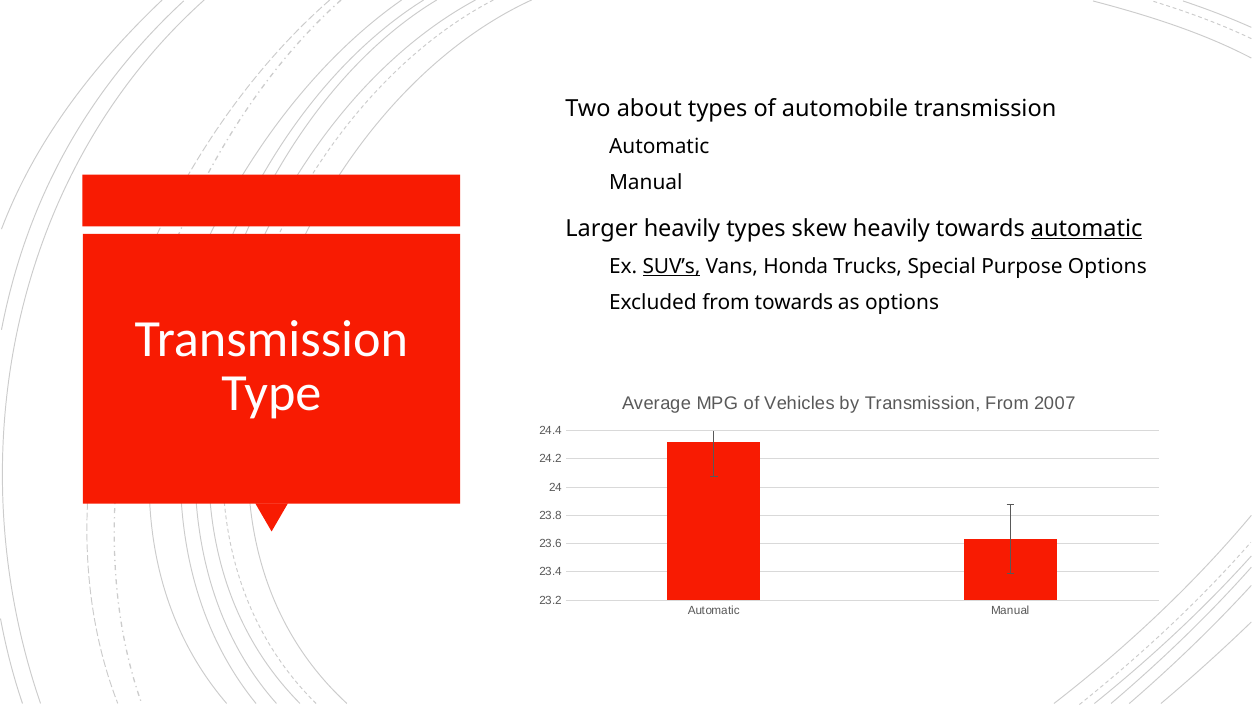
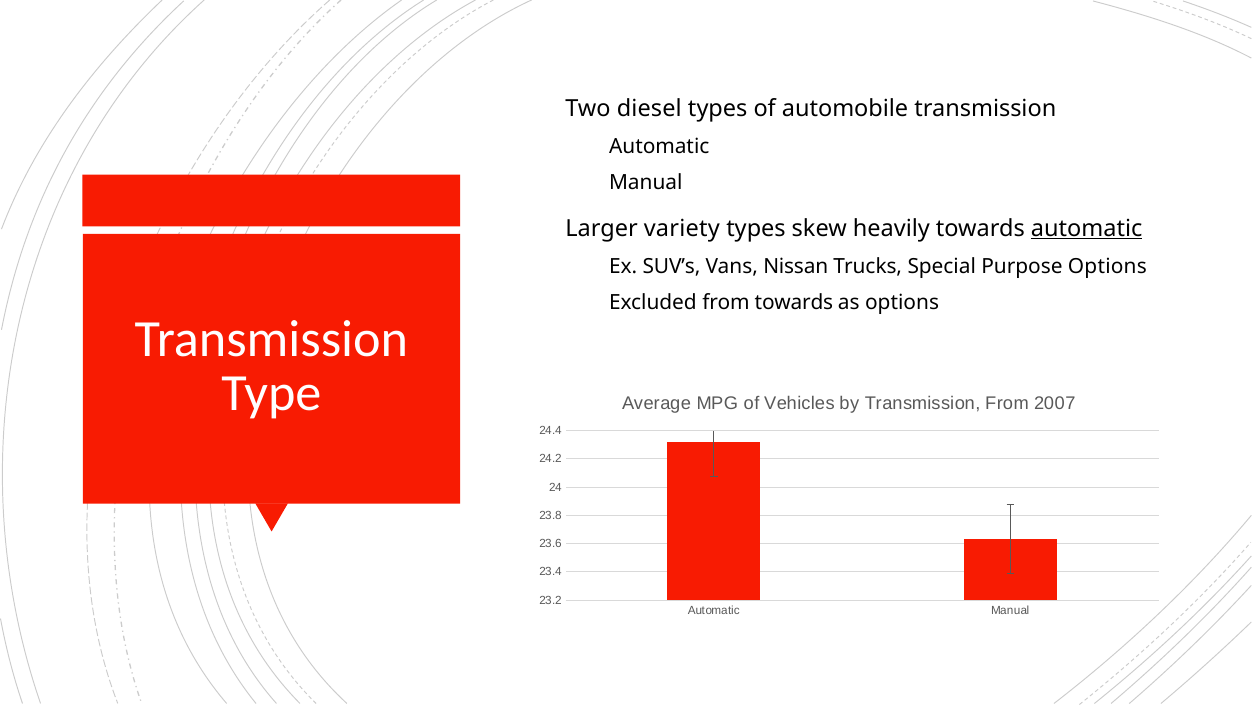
about: about -> diesel (649, 109)
heavily: heavily -> variety (682, 229)
SUV’s underline: present -> none (672, 267)
Honda: Honda -> Nissan (796, 267)
